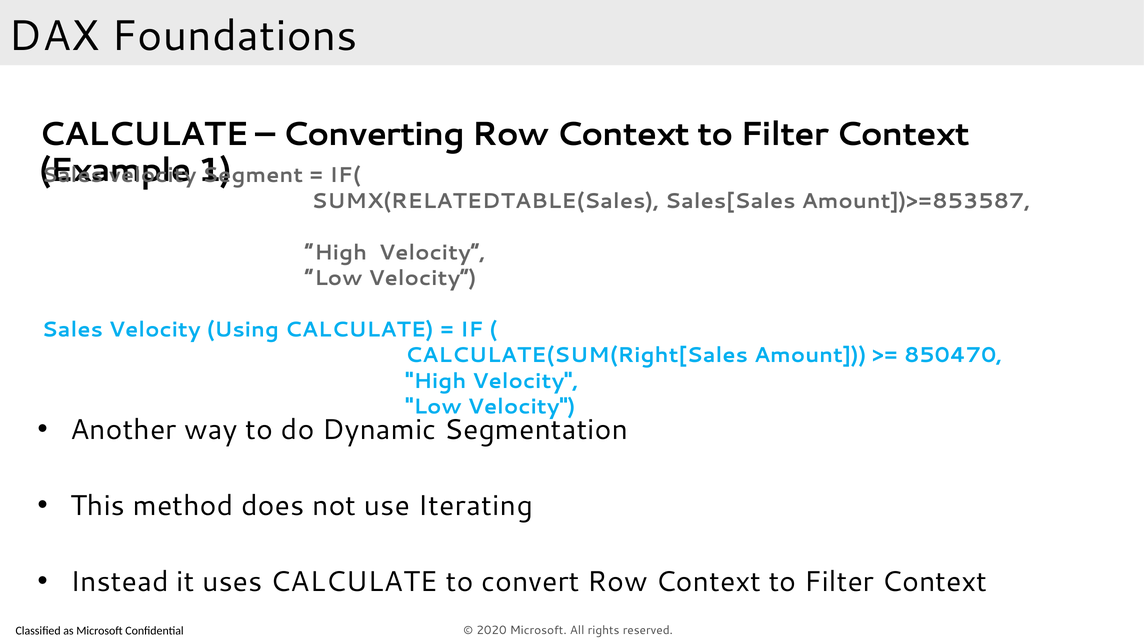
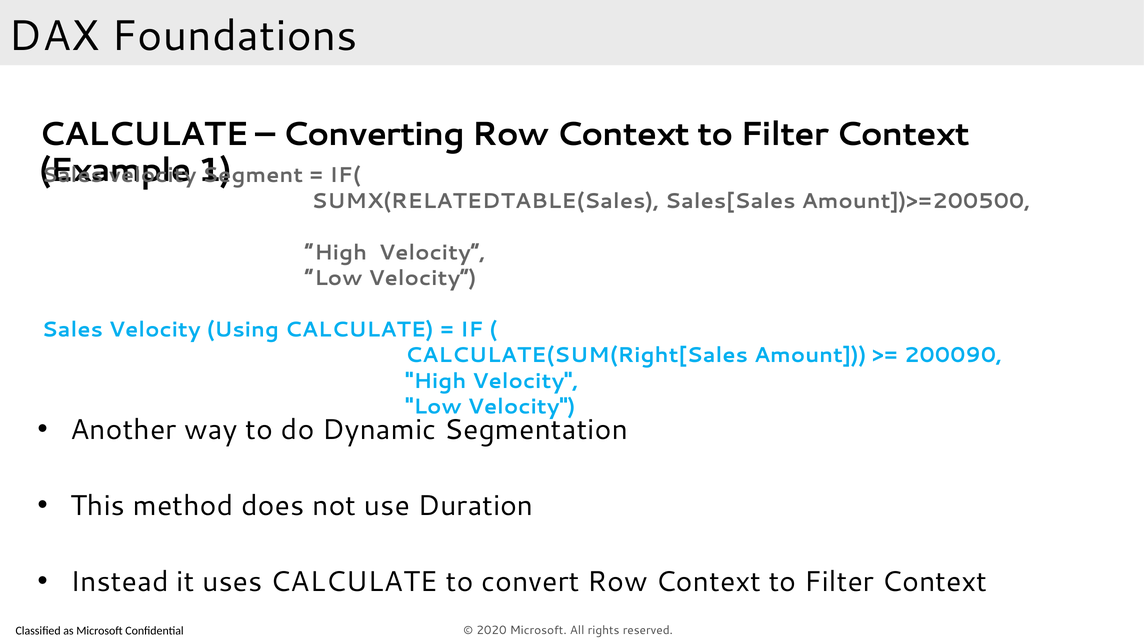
Amount])>=853587: Amount])>=853587 -> Amount])>=200500 (916, 201)
850470: 850470 -> 200090 (953, 356)
Iterating: Iterating -> Duration (476, 506)
